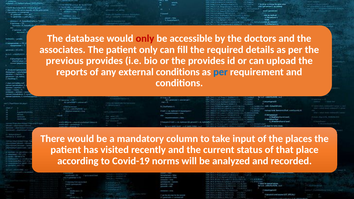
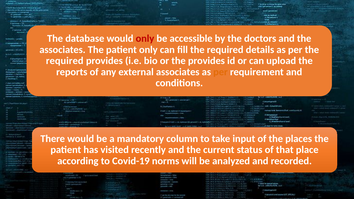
previous: previous -> required (65, 61)
external conditions: conditions -> associates (178, 72)
per colour: blue -> orange (221, 72)
